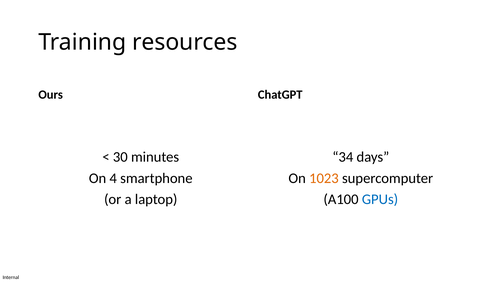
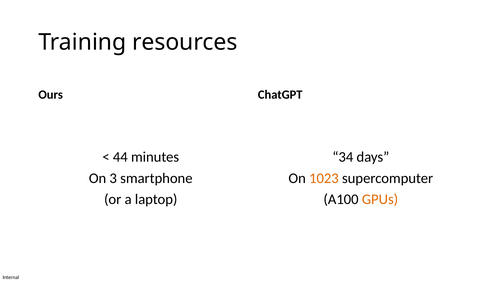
30: 30 -> 44 (120, 157)
4: 4 -> 3 (113, 178)
GPUs colour: blue -> orange (380, 199)
